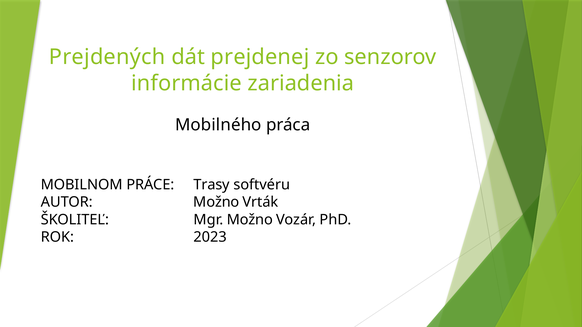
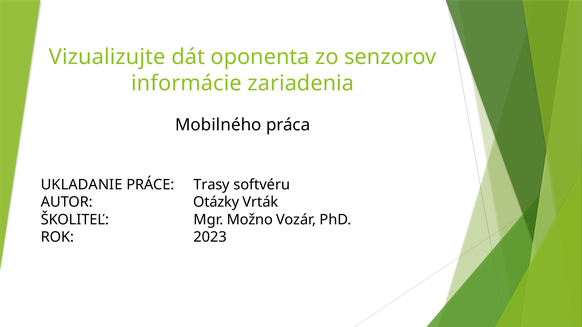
Prejdených: Prejdených -> Vizualizujte (107, 57)
prejdenej: prejdenej -> oponenta (260, 57)
MOBILNOM: MOBILNOM -> UKLADANIE (82, 185)
AUTOR Možno: Možno -> Otázky (216, 202)
